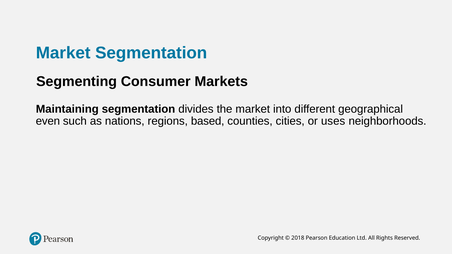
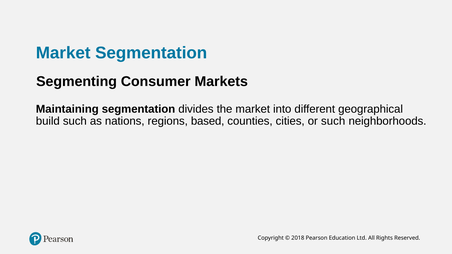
even: even -> build (48, 121)
or uses: uses -> such (333, 121)
